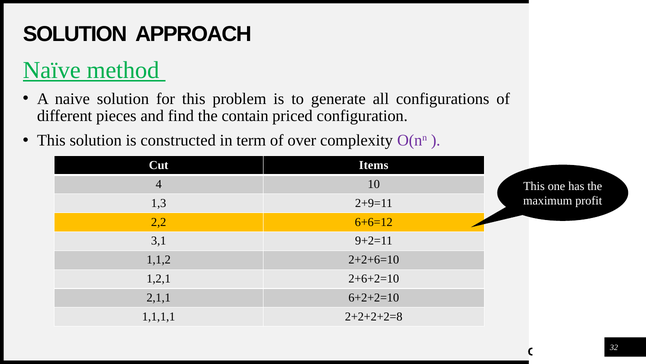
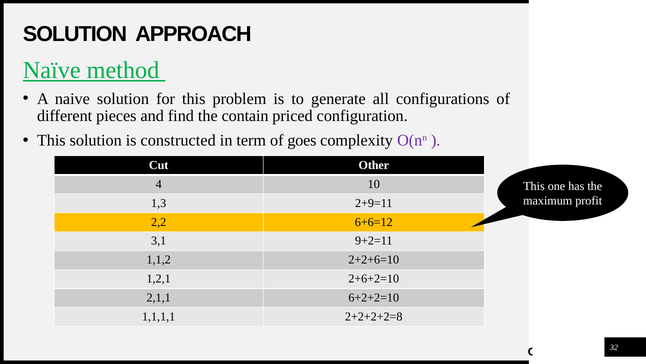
over: over -> goes (302, 140)
Items: Items -> Other (374, 165)
